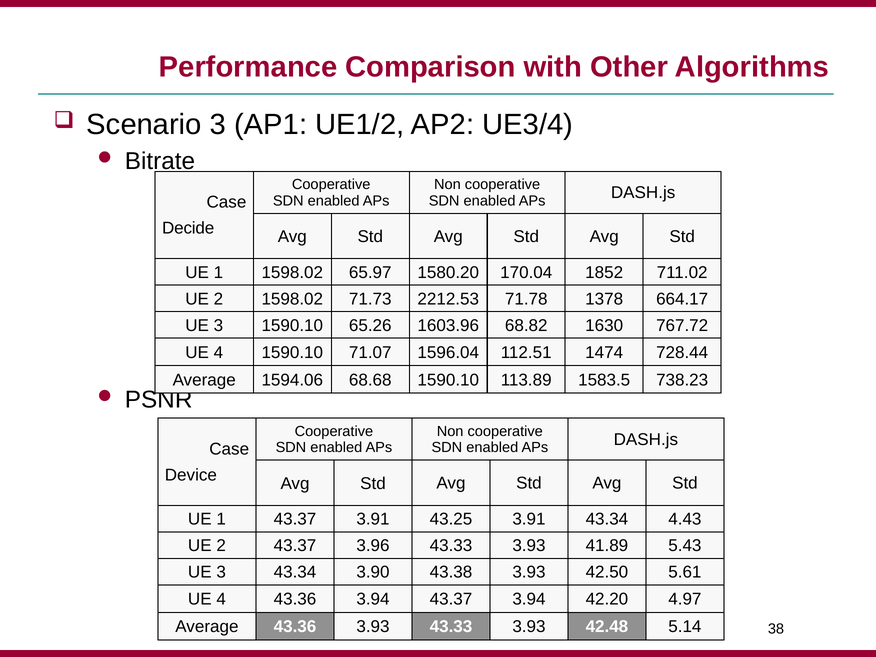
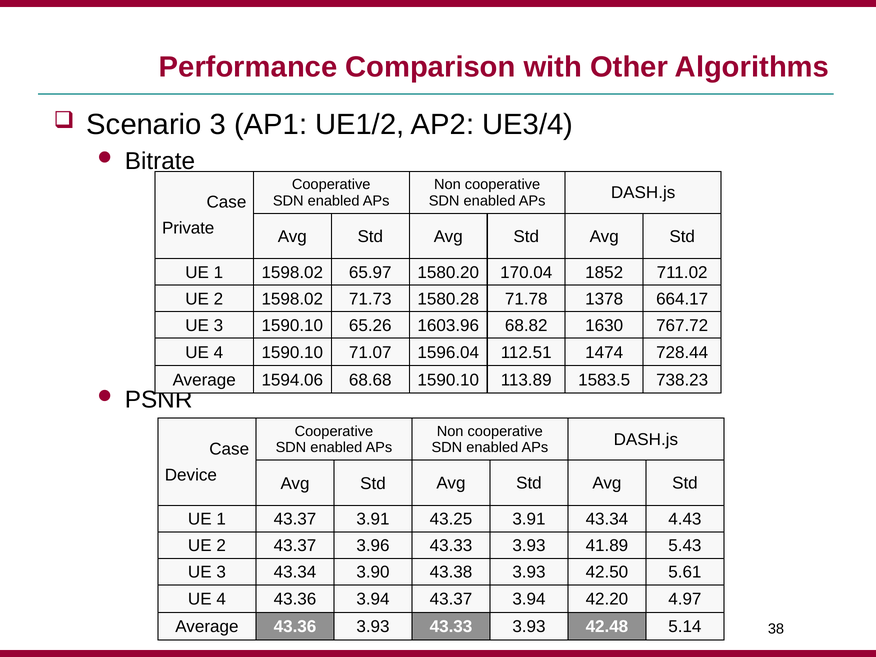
Decide: Decide -> Private (188, 228)
2212.53: 2212.53 -> 1580.28 (448, 299)
